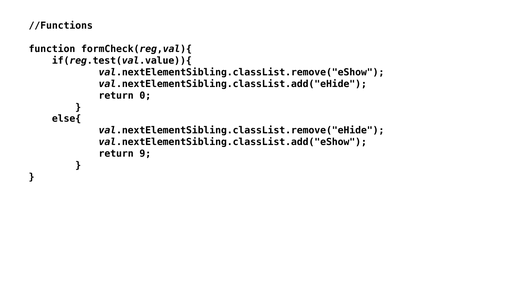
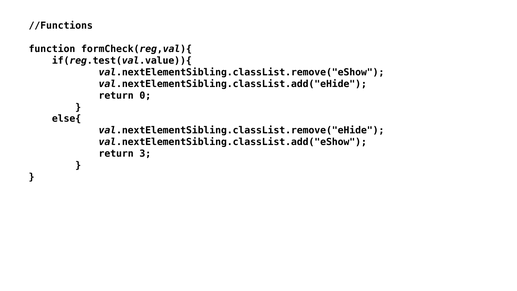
9: 9 -> 3 (145, 154)
